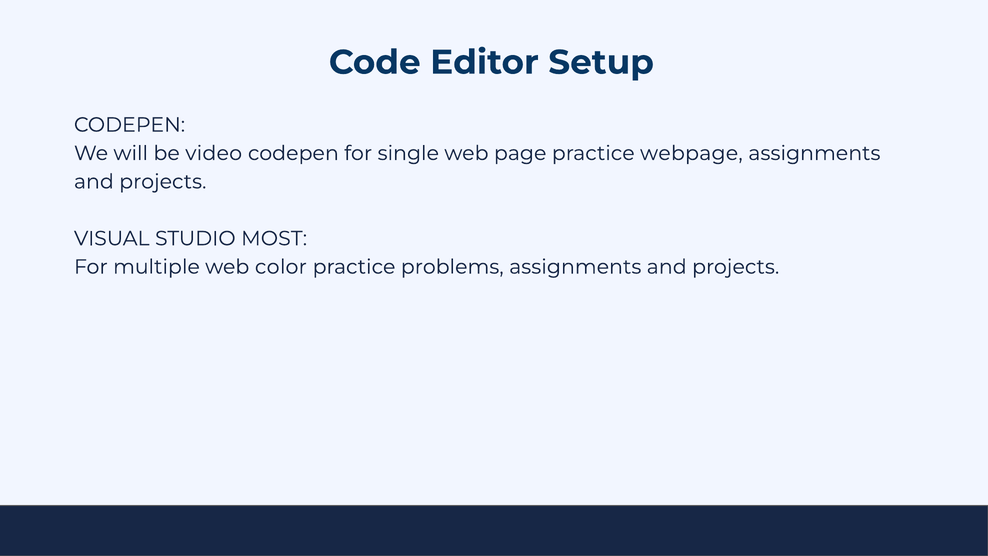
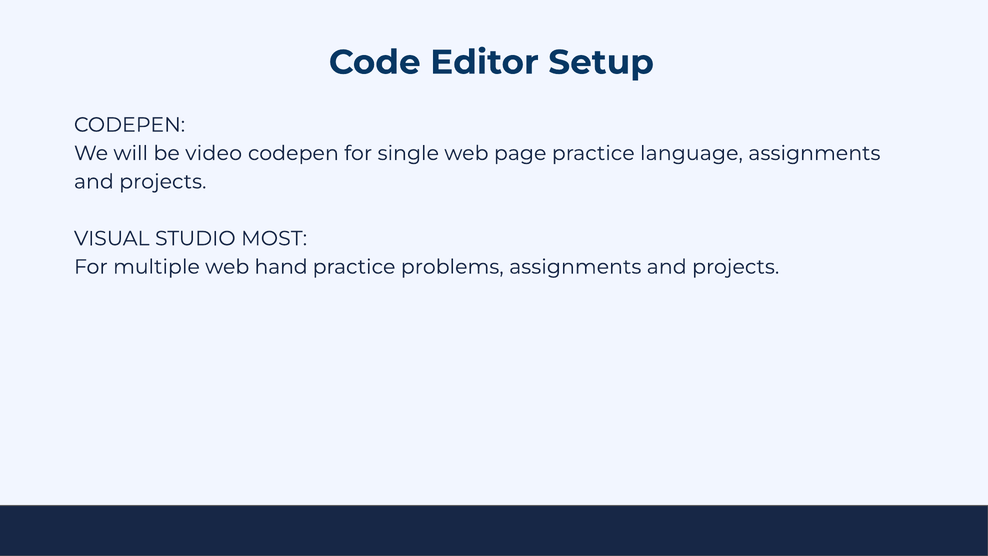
webpage: webpage -> language (691, 153)
color: color -> hand (281, 267)
